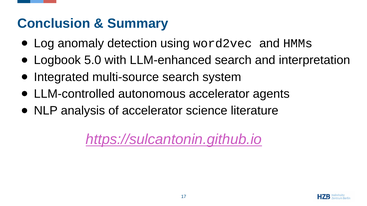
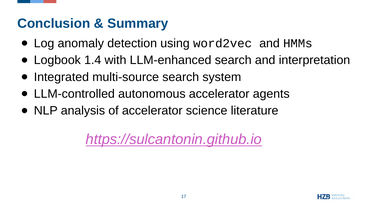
5.0: 5.0 -> 1.4 (93, 60)
